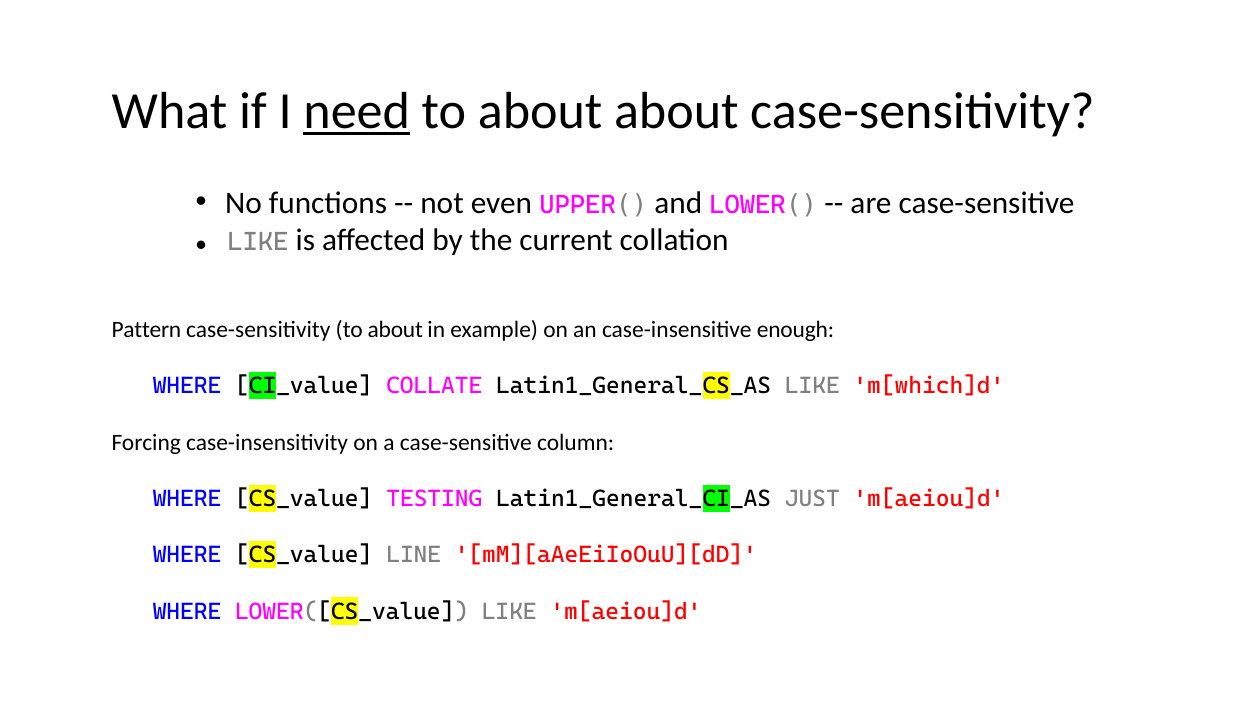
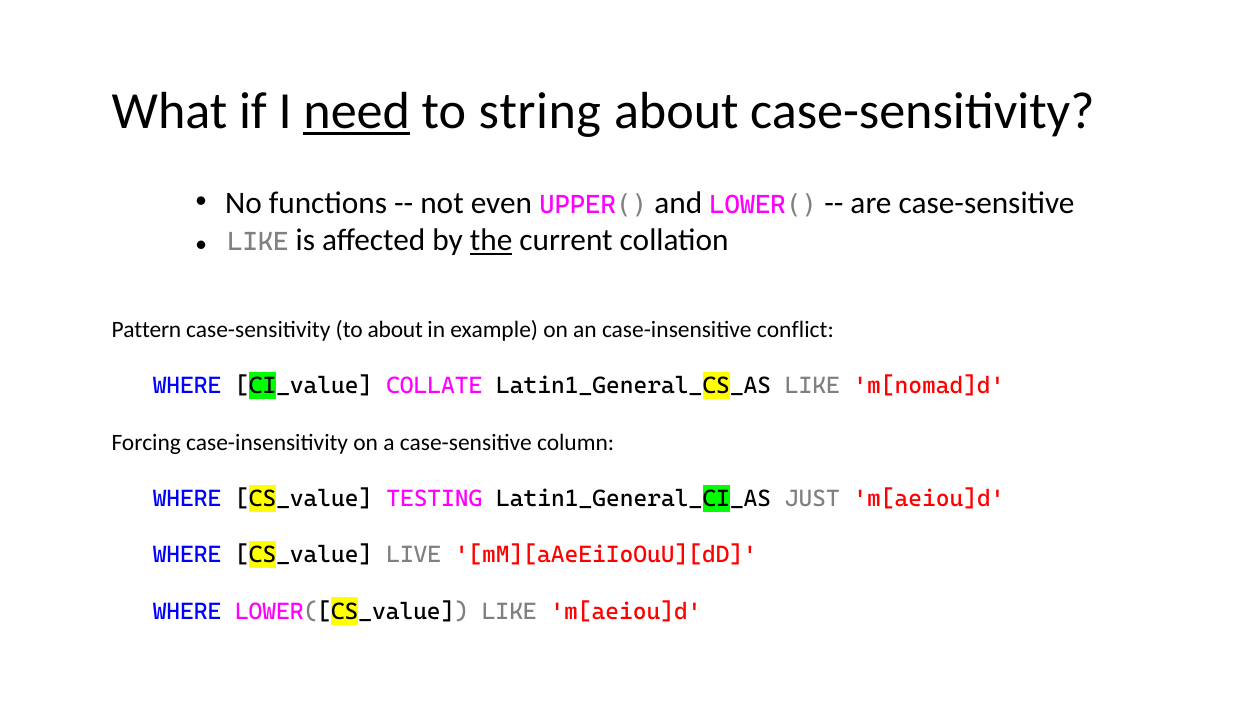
about: about -> string (540, 111)
the underline: none -> present (491, 240)
enough: enough -> conflict (795, 330)
m[which]d: m[which]d -> m[nomad]d (929, 386)
LINE: LINE -> LIVE (414, 555)
